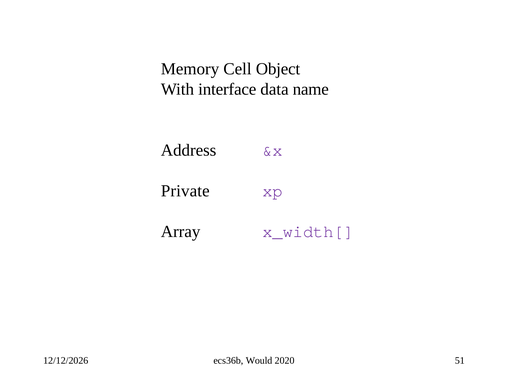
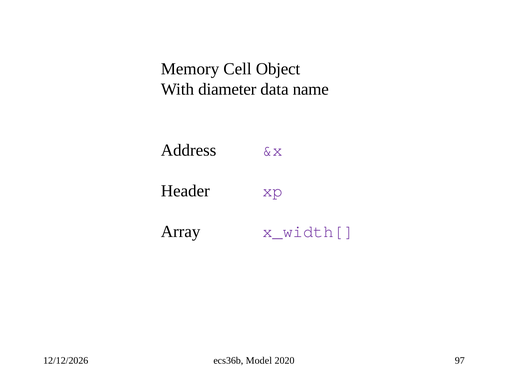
interface: interface -> diameter (227, 89)
Private: Private -> Header (185, 191)
Would: Would -> Model (259, 361)
51: 51 -> 97 (460, 361)
